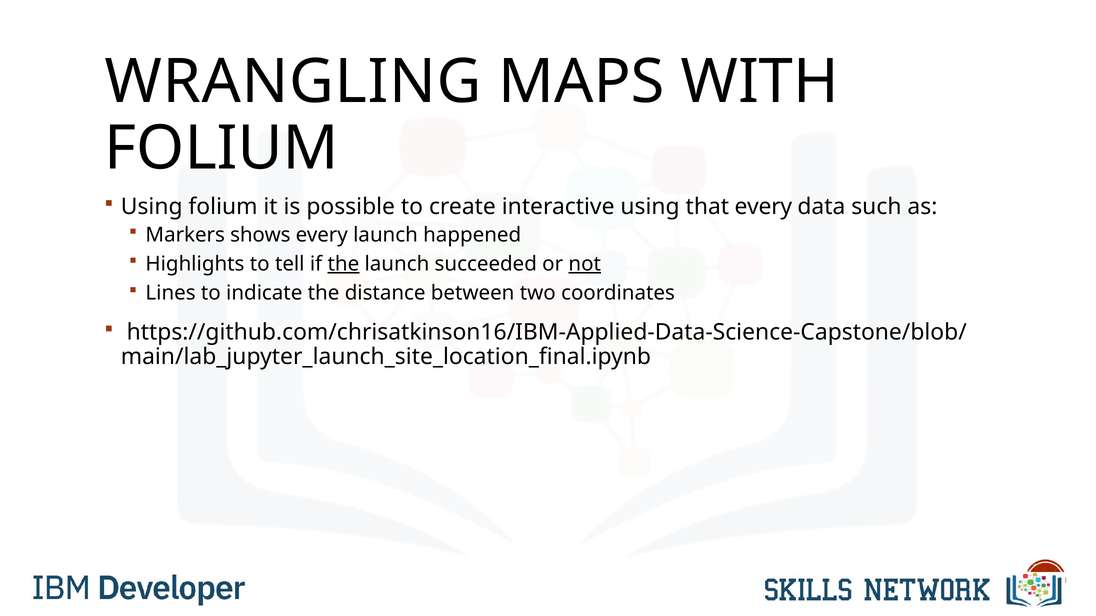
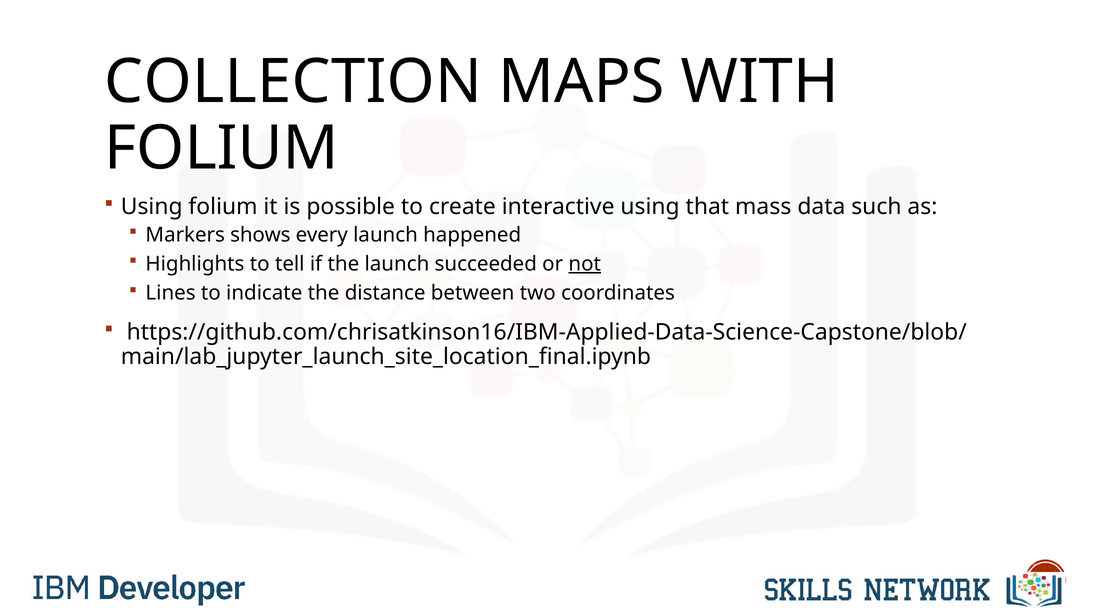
WRANGLING: WRANGLING -> COLLECTION (293, 82)
that every: every -> mass (763, 207)
the underline: present -> none (343, 264)
